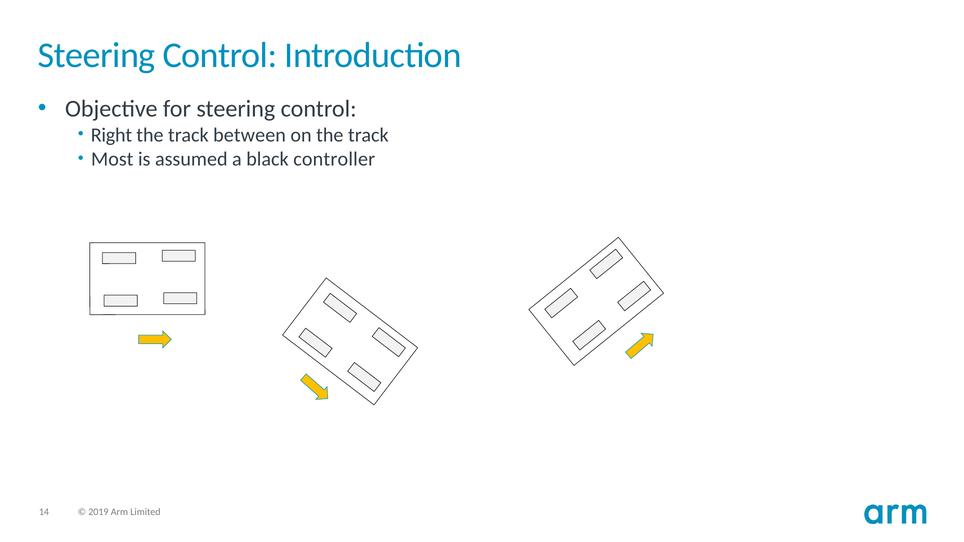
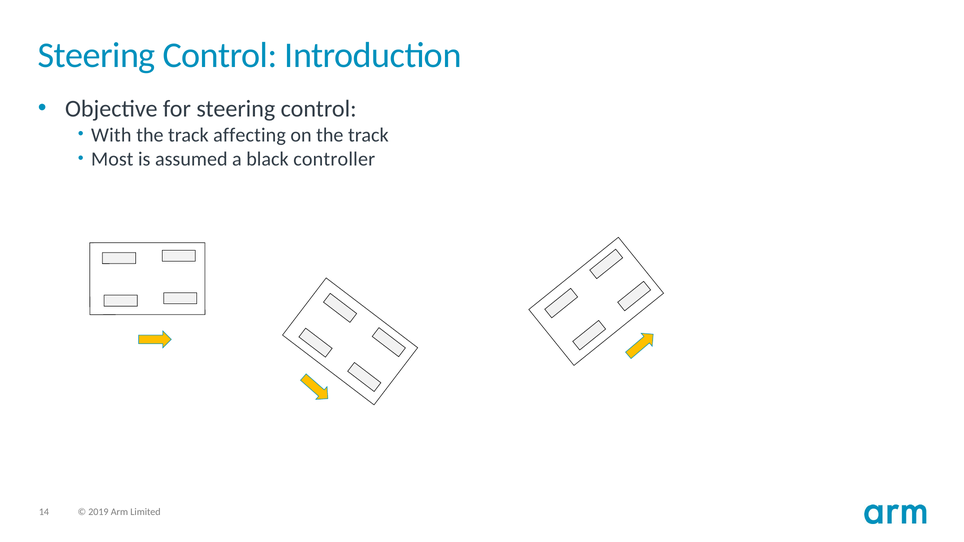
Right: Right -> With (111, 135)
between: between -> affecting (250, 135)
